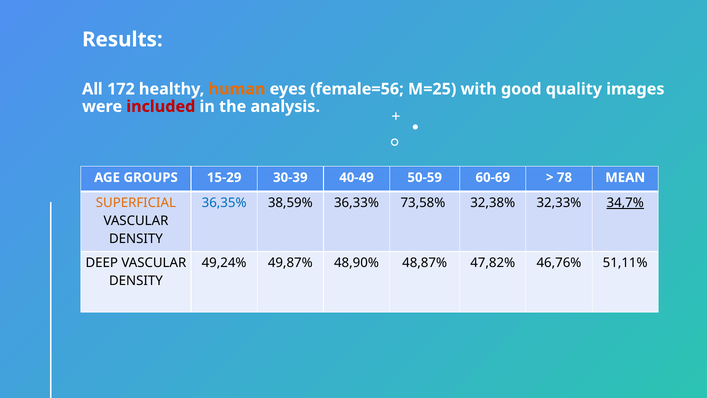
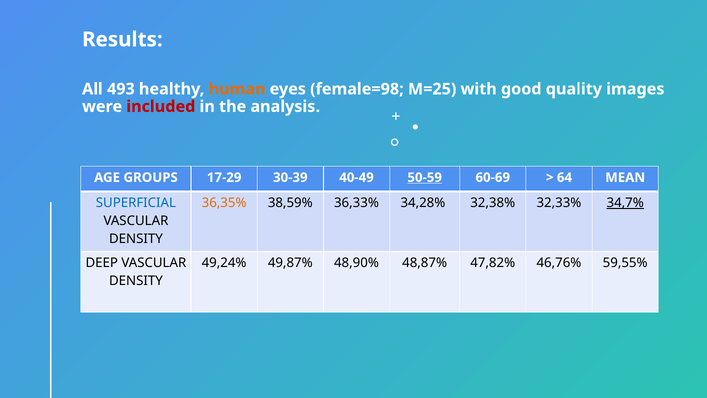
172: 172 -> 493 (121, 89)
female=56: female=56 -> female=98 (357, 89)
15-29: 15-29 -> 17-29 (224, 177)
50-59 underline: none -> present (425, 177)
78: 78 -> 64 (564, 177)
SUPERFICIAL colour: orange -> blue (136, 203)
36,35% colour: blue -> orange (224, 203)
73,58%: 73,58% -> 34,28% (423, 203)
51,11%: 51,11% -> 59,55% (625, 263)
